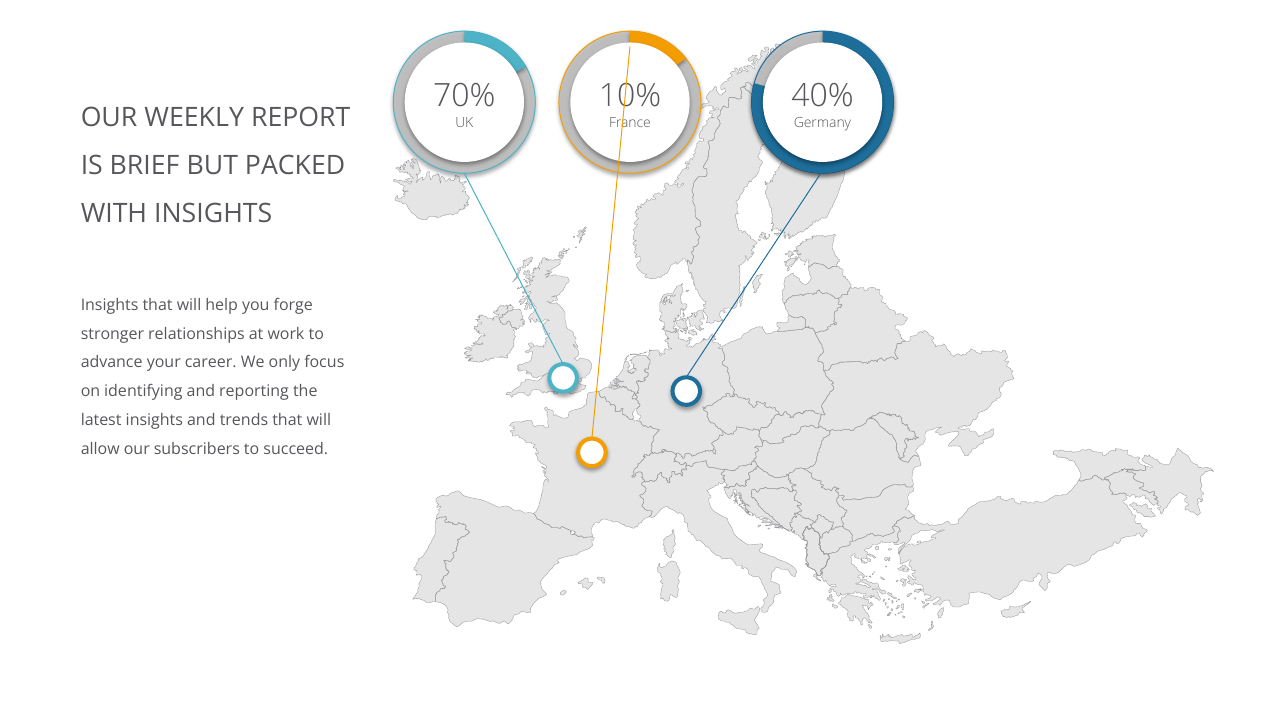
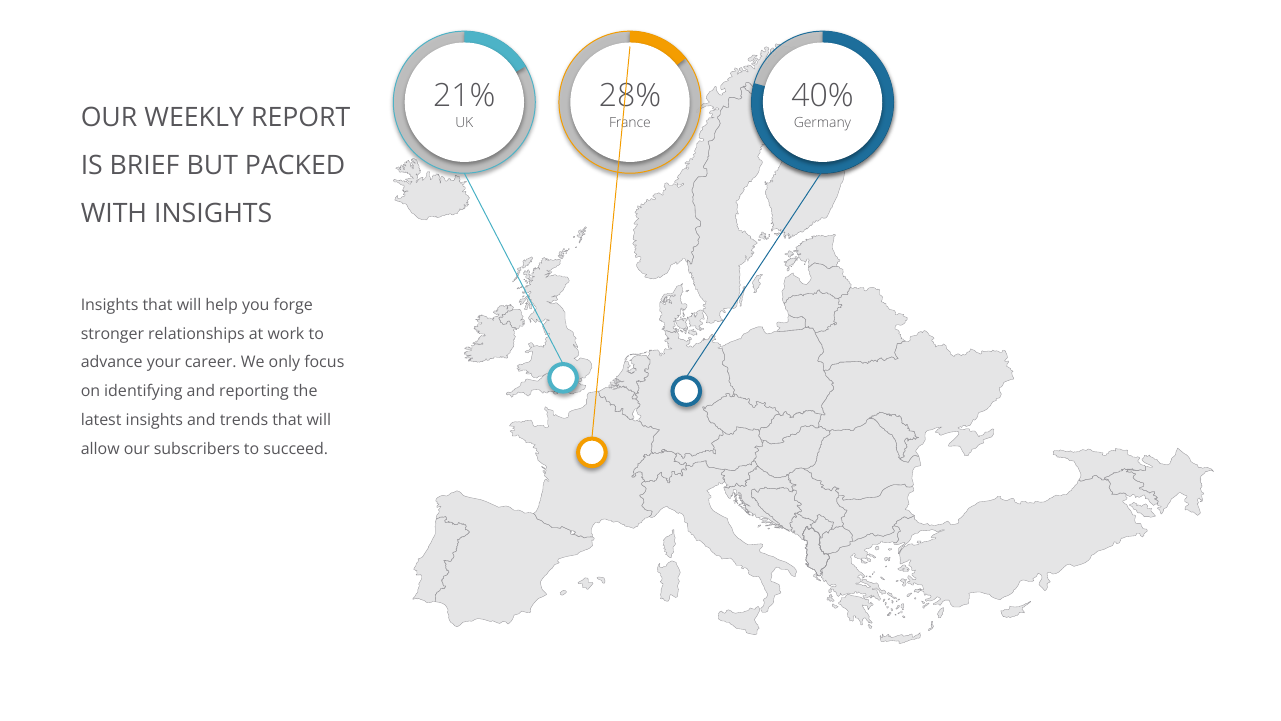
70%: 70% -> 21% (464, 96)
10%: 10% -> 28% (630, 96)
